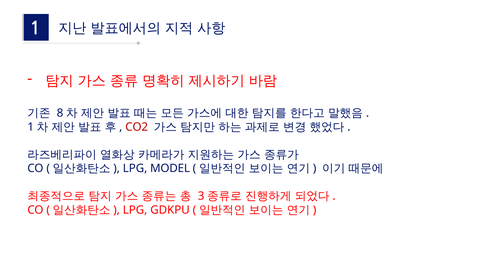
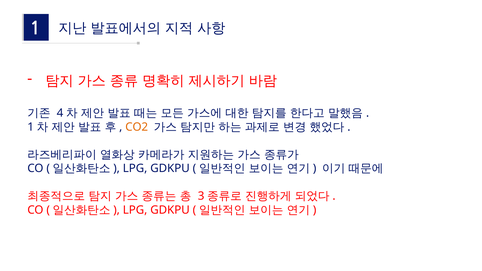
8: 8 -> 4 (60, 113)
CO2 colour: red -> orange (137, 127)
MODEL: MODEL -> GDKPU (170, 168)
